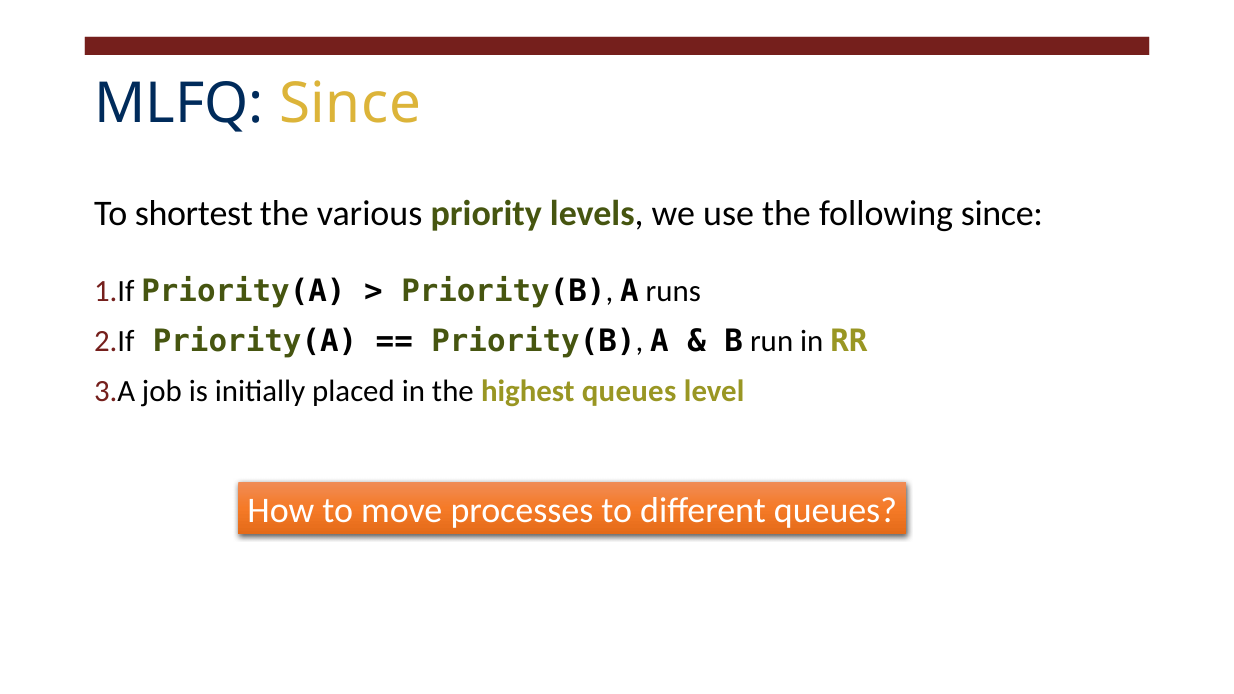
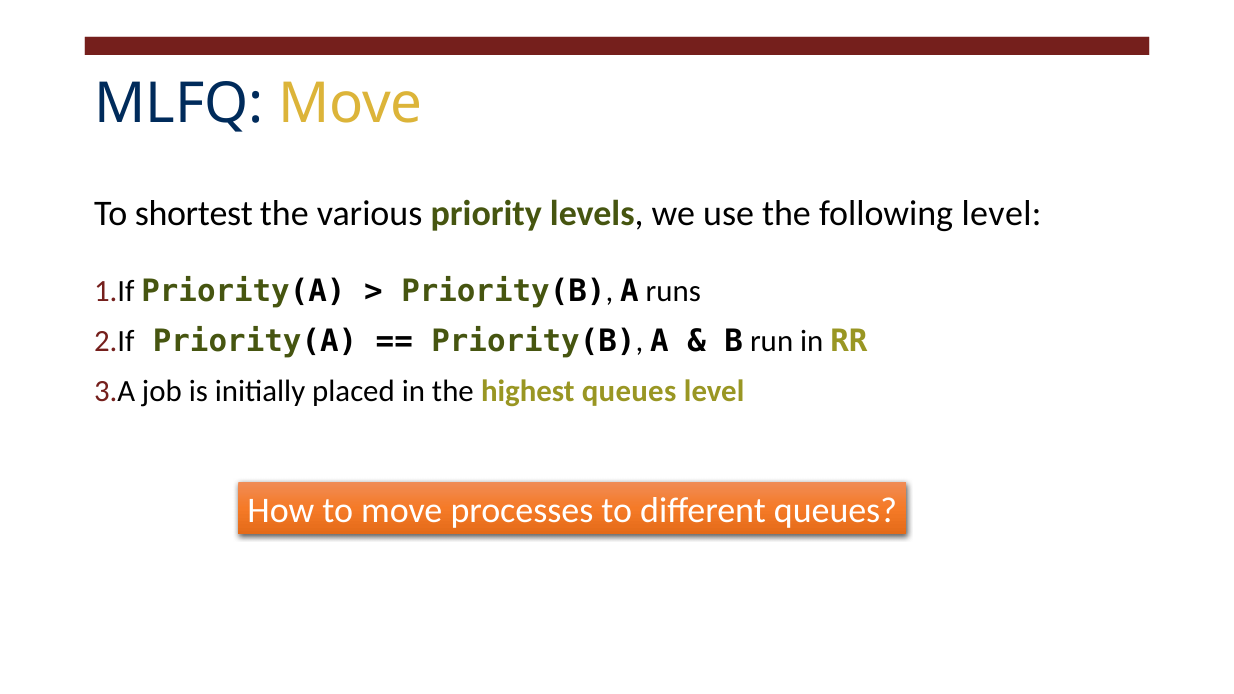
MLFQ Since: Since -> Move (351, 104)
following since: since -> level (1002, 213)
